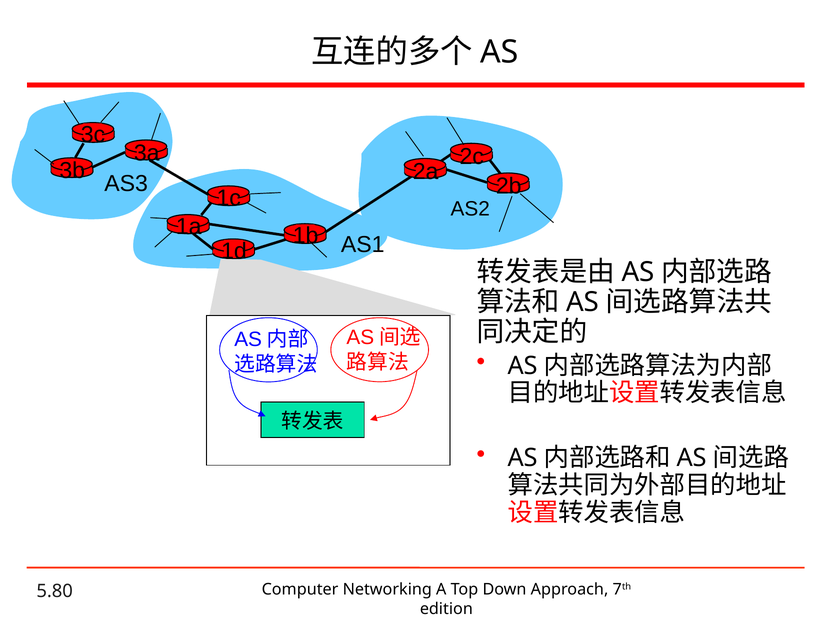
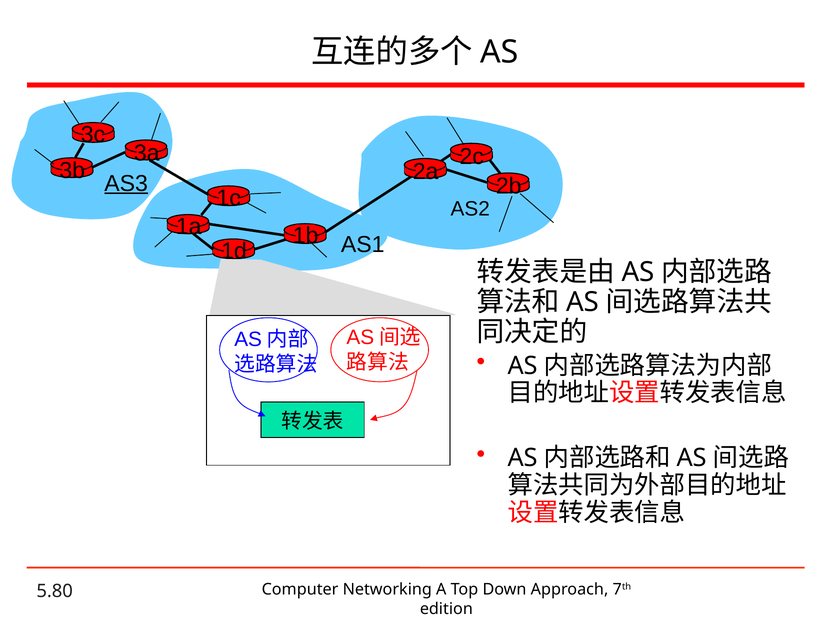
AS3 underline: none -> present (126, 184)
